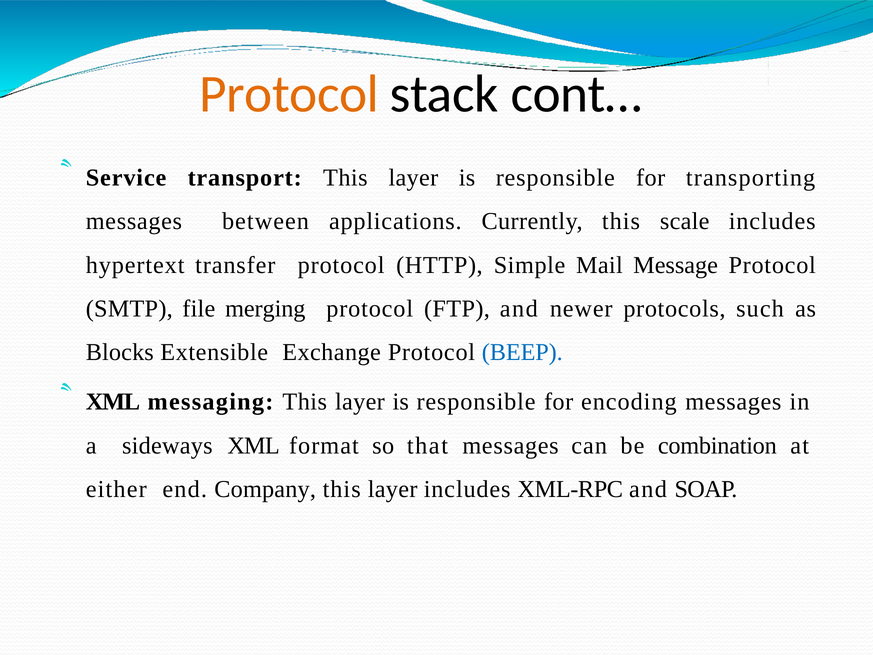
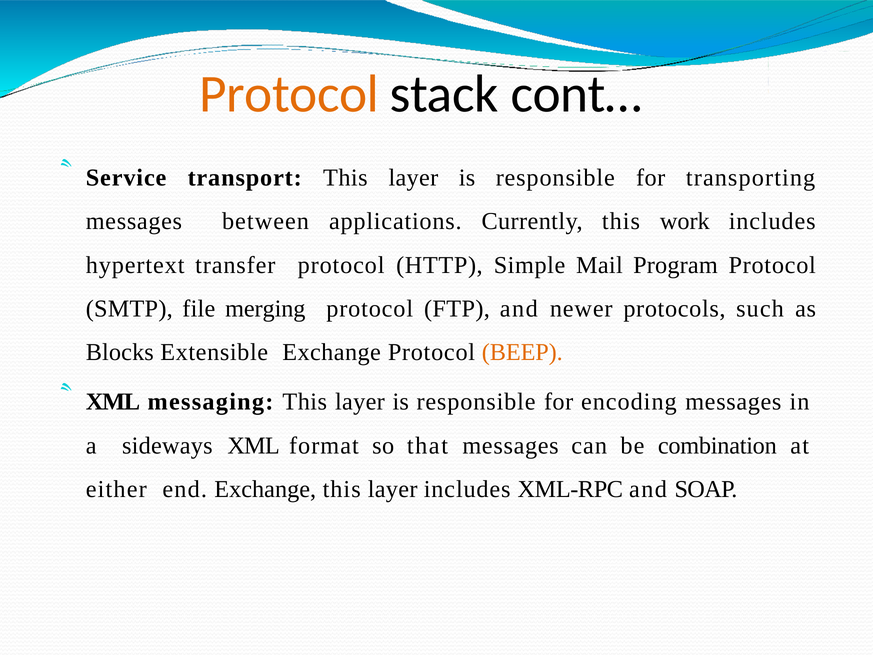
scale: scale -> work (685, 221)
Message: Message -> Program (675, 265)
BEEP colour: blue -> orange (522, 352)
end Company: Company -> Exchange (265, 489)
